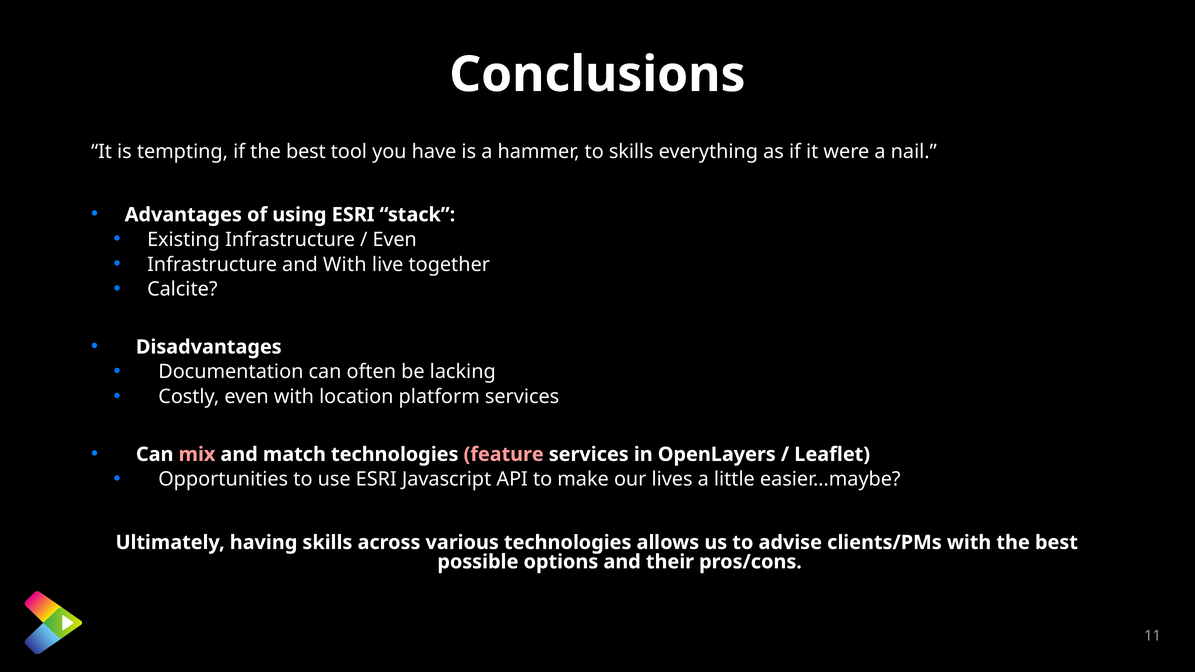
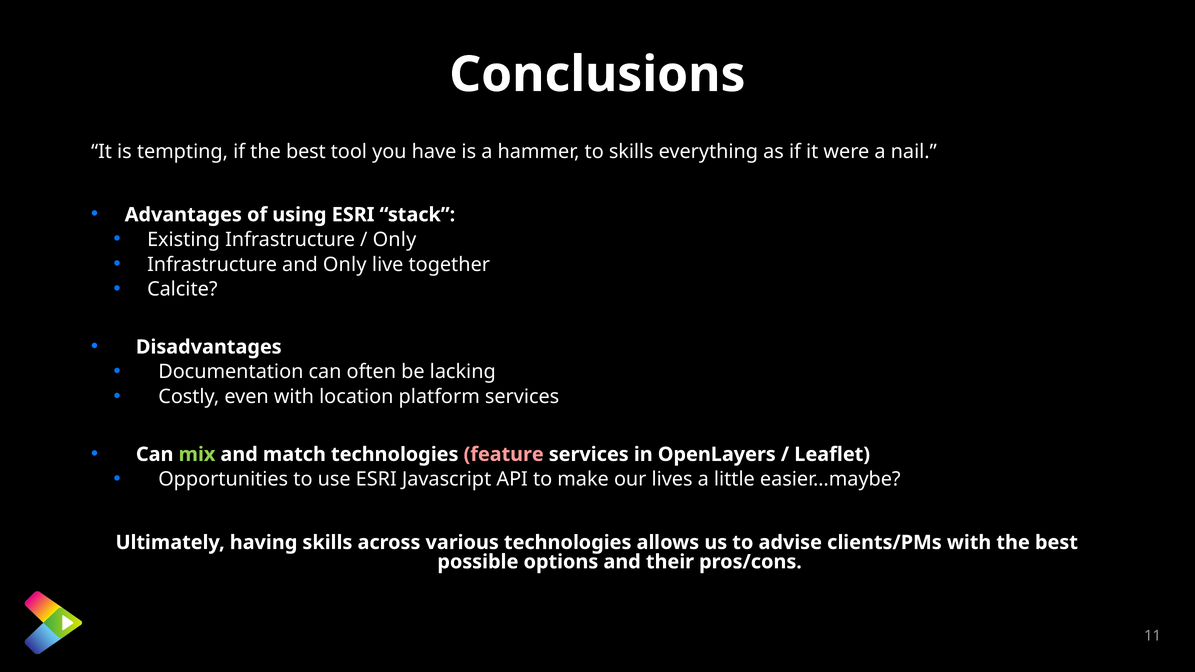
Even: Even -> Only (394, 240)
and With: With -> Only (345, 265)
mix colour: pink -> light green (197, 455)
